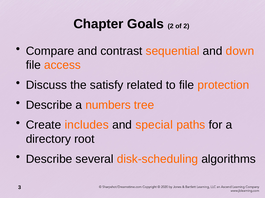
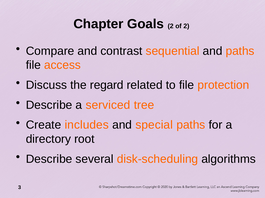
and down: down -> paths (240, 51)
satisfy: satisfy -> regard (107, 85)
numbers: numbers -> serviced (108, 105)
